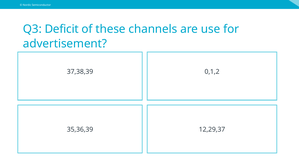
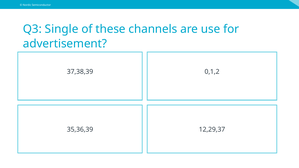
Deficit: Deficit -> Single (62, 29)
